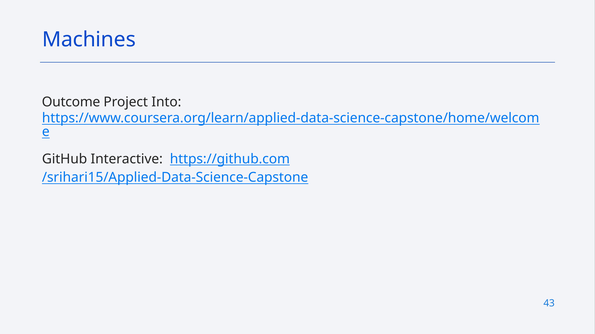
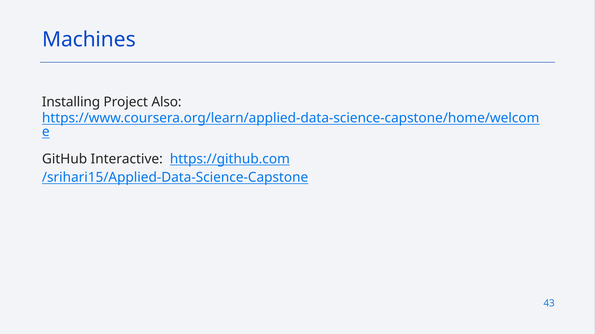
Outcome: Outcome -> Installing (71, 102)
Into: Into -> Also (166, 102)
